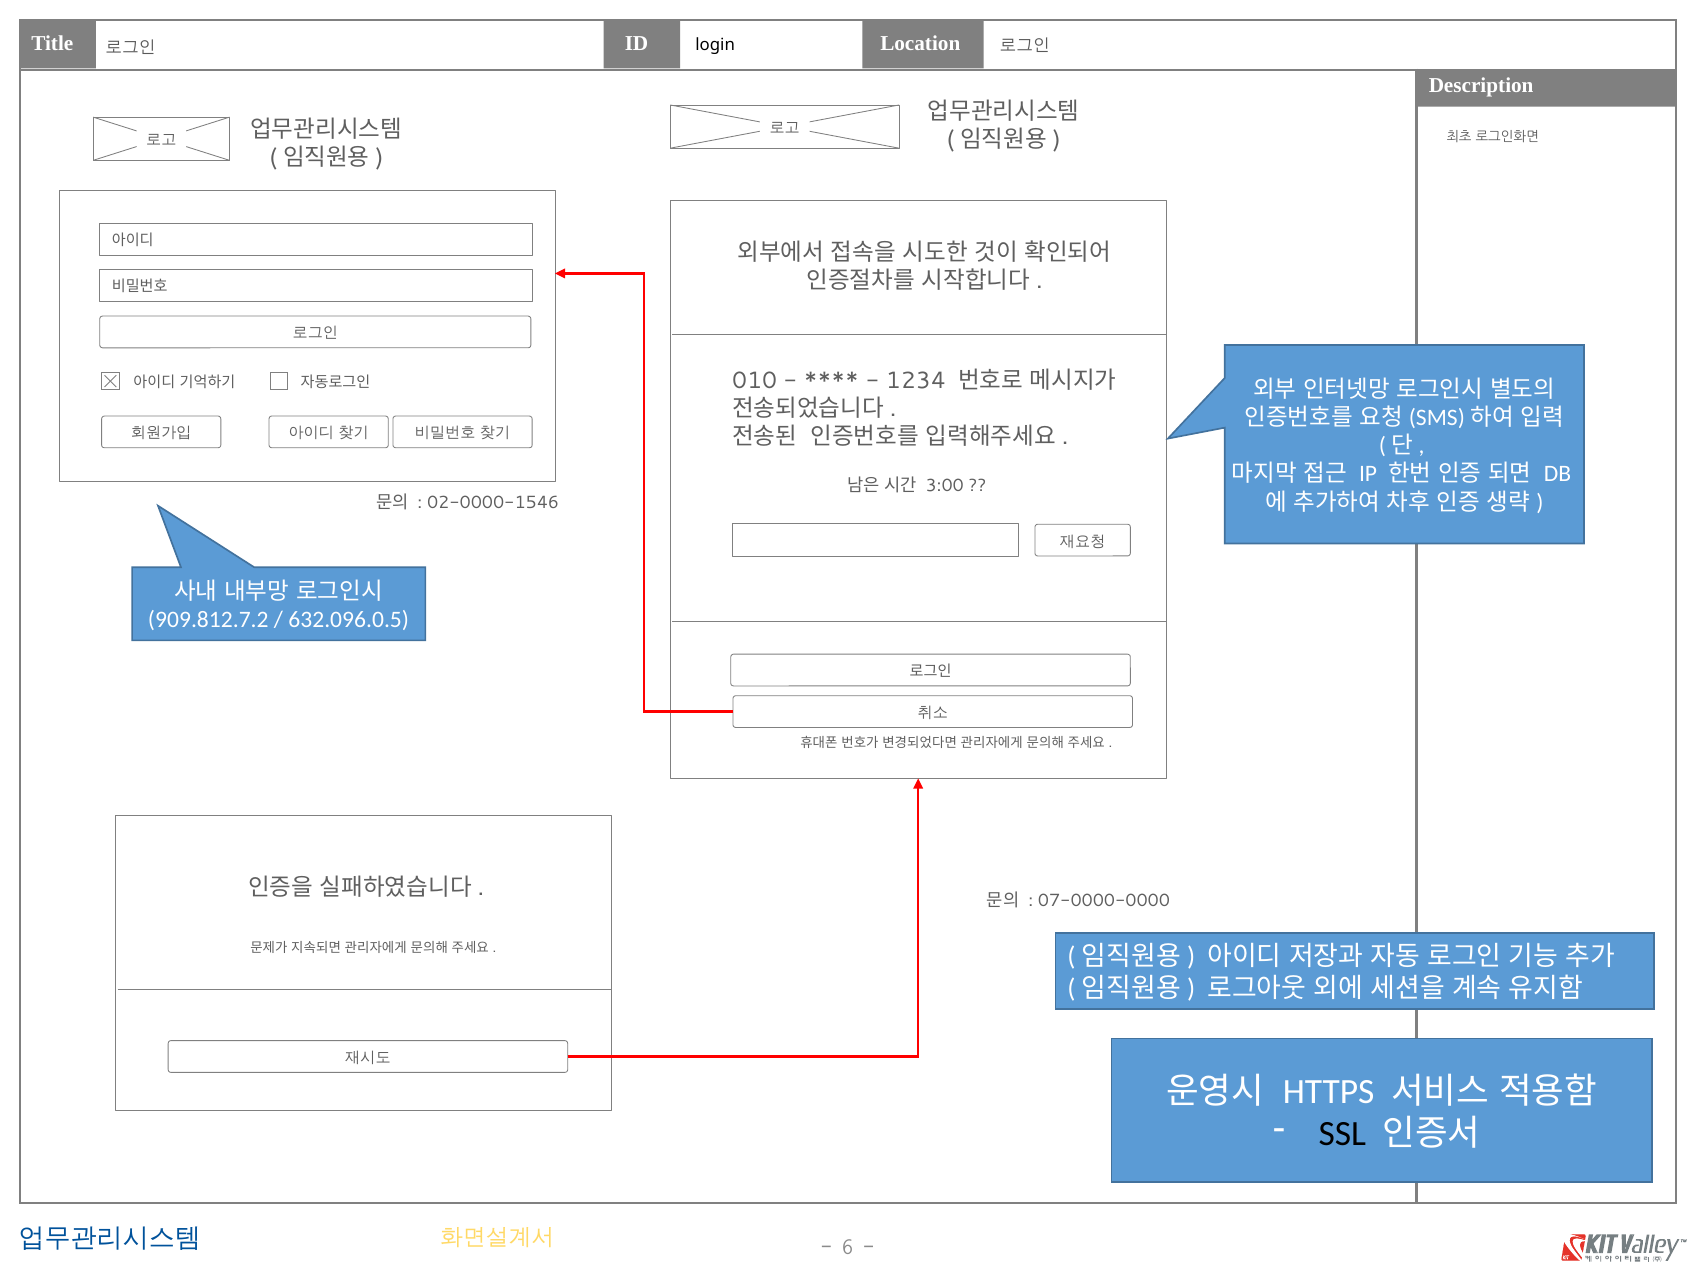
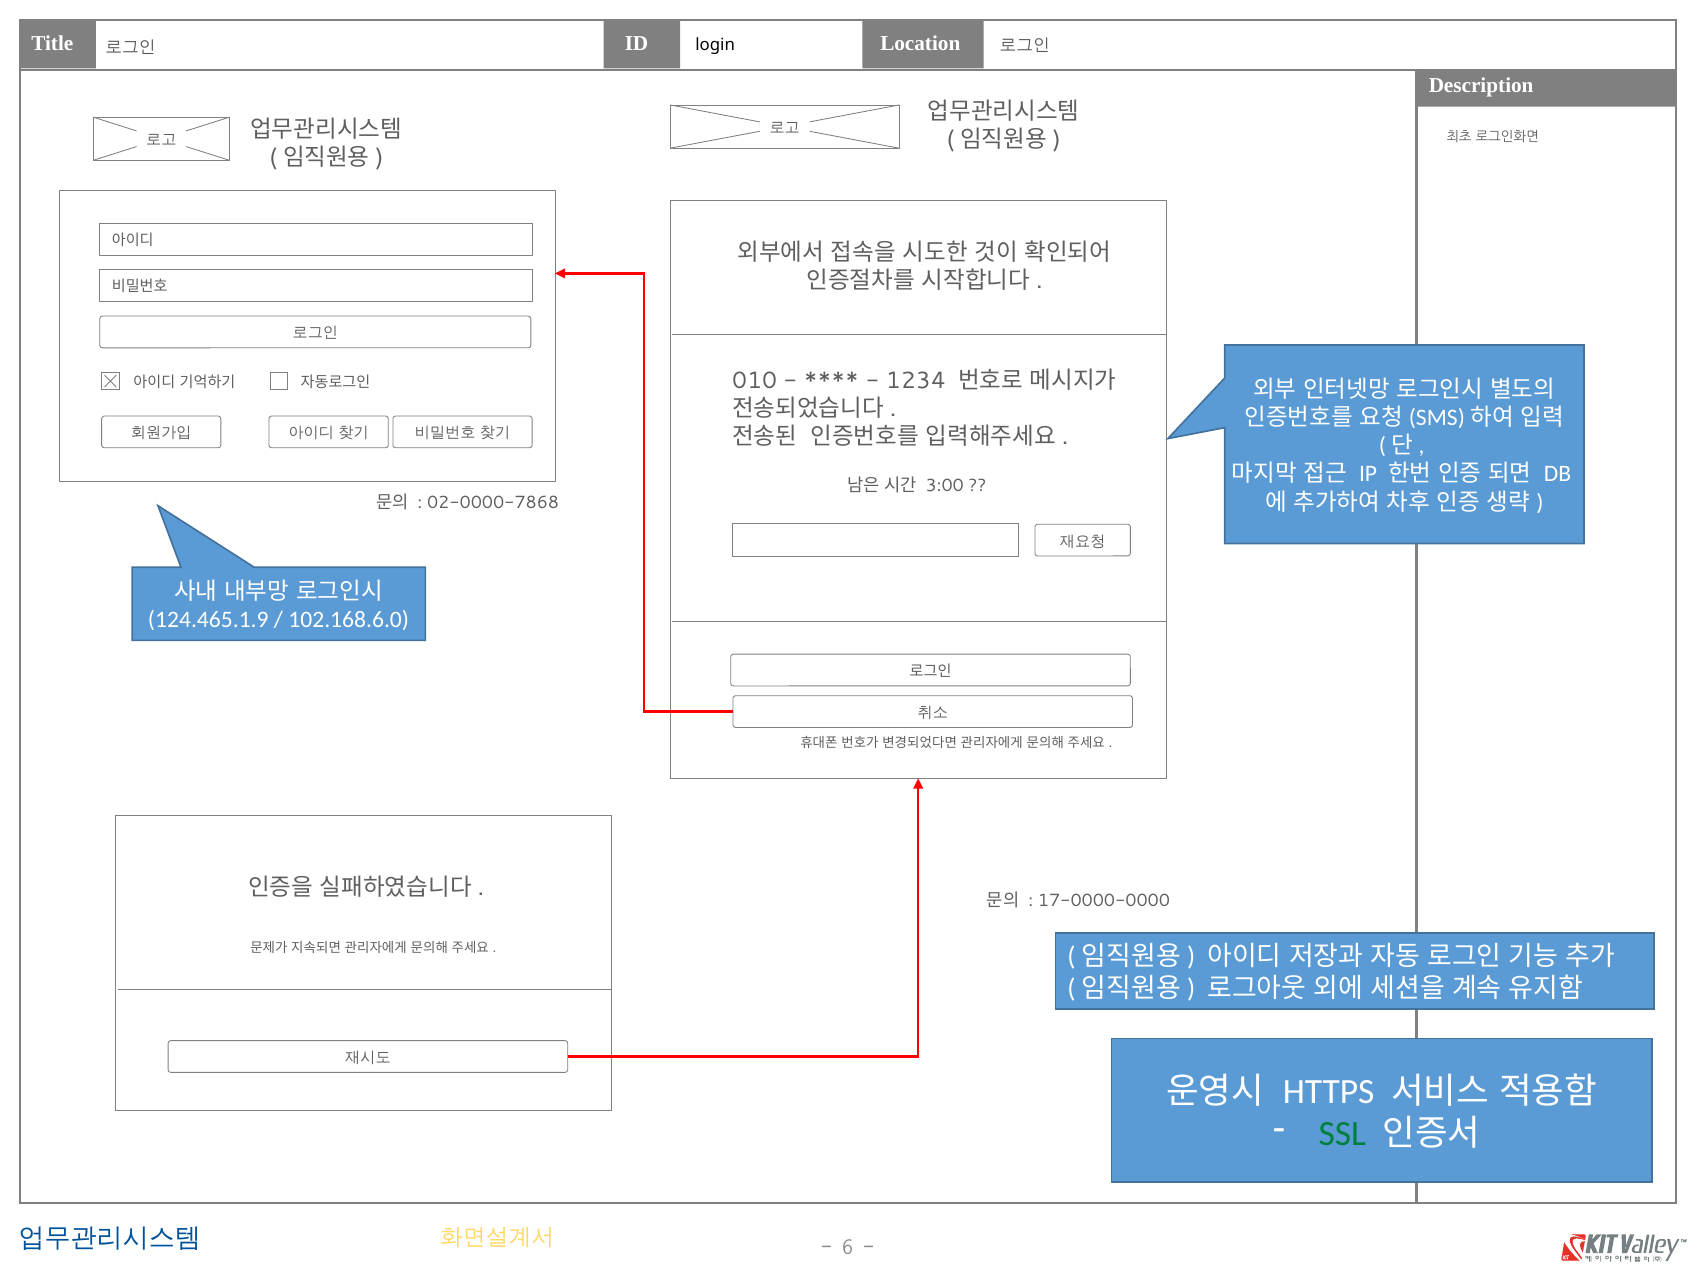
02-0000-1546: 02-0000-1546 -> 02-0000-7868 (493, 503)
909.812.7.2: 909.812.7.2 -> 124.465.1.9 (208, 620)
632.096.0.5: 632.096.0.5 -> 102.168.6.0 (349, 620)
07-0000-0000: 07-0000-0000 -> 17-0000-0000 (1104, 900)
SSL colour: black -> green (1342, 1134)
